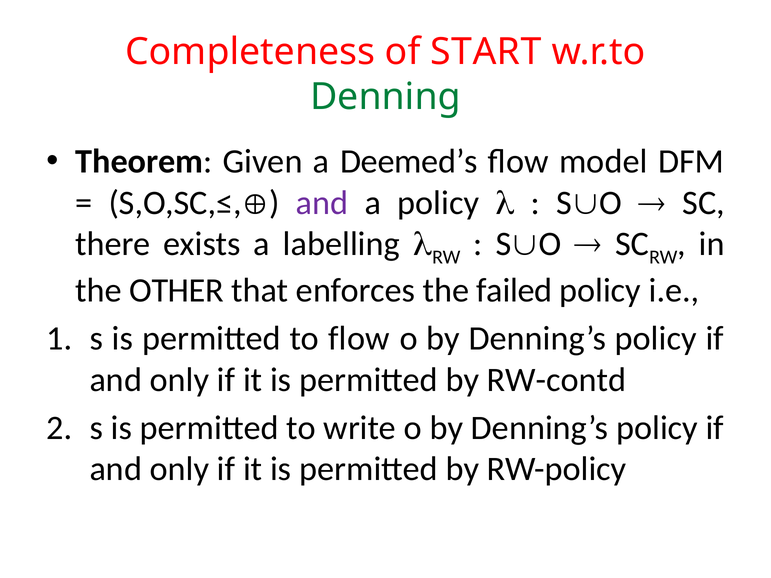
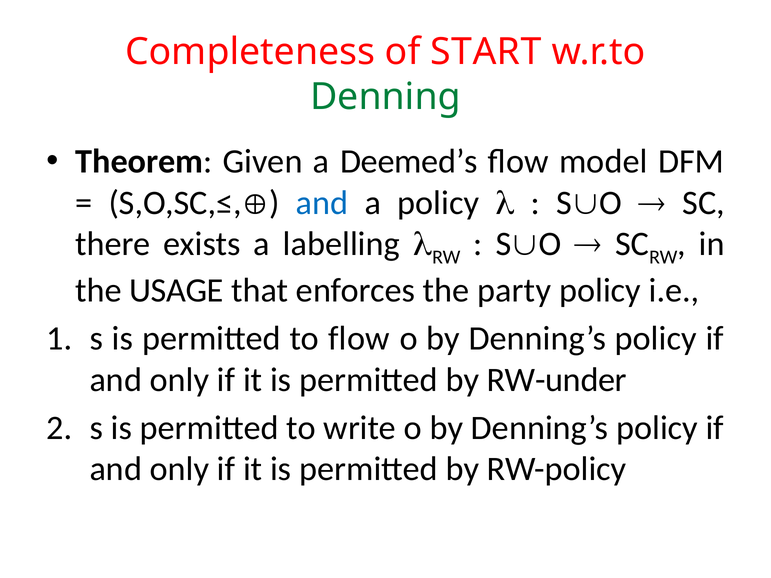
and colour: purple -> blue (322, 203)
OTHER: OTHER -> USAGE (176, 291)
failed: failed -> party (514, 291)
RW-contd: RW-contd -> RW-under (557, 380)
